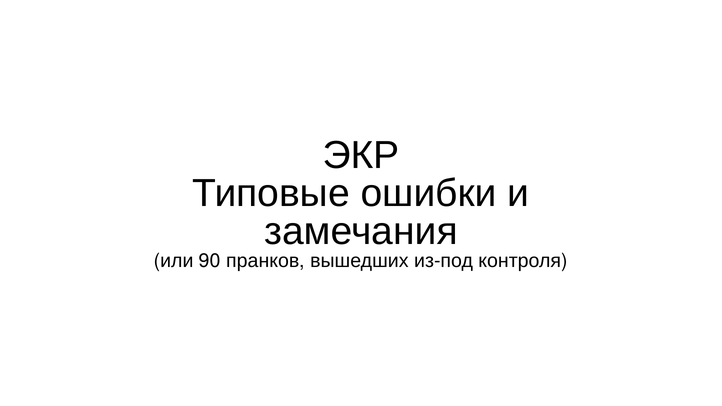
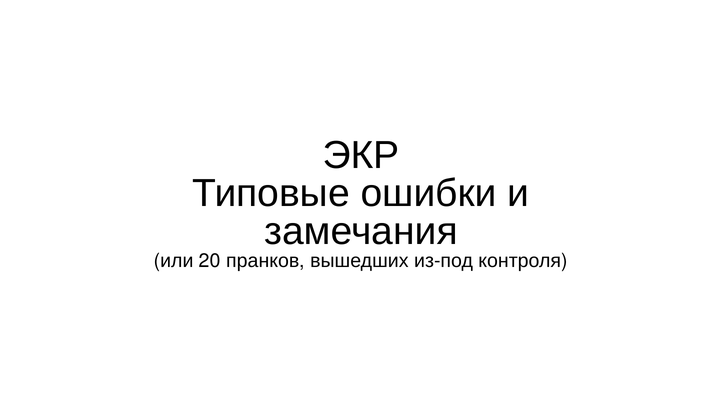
90: 90 -> 20 (210, 261)
